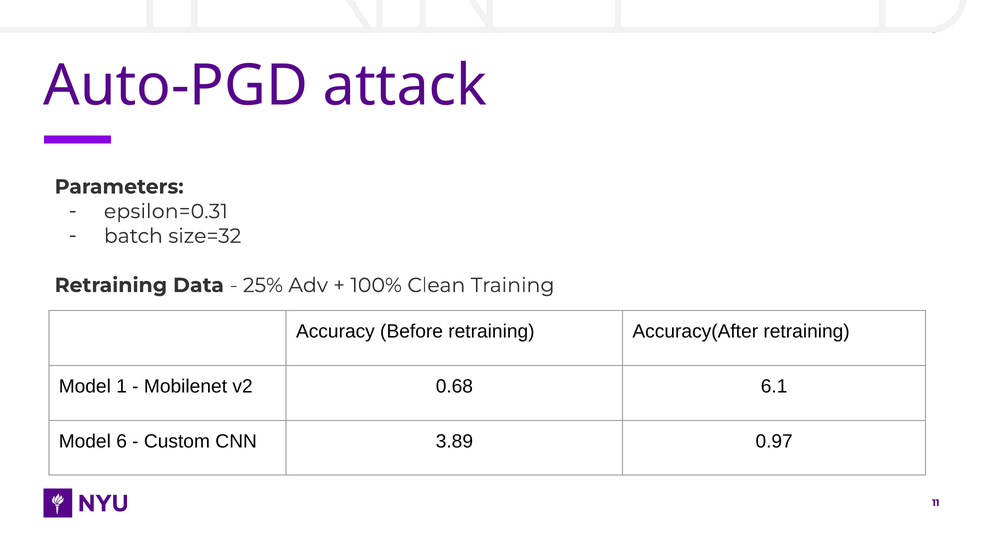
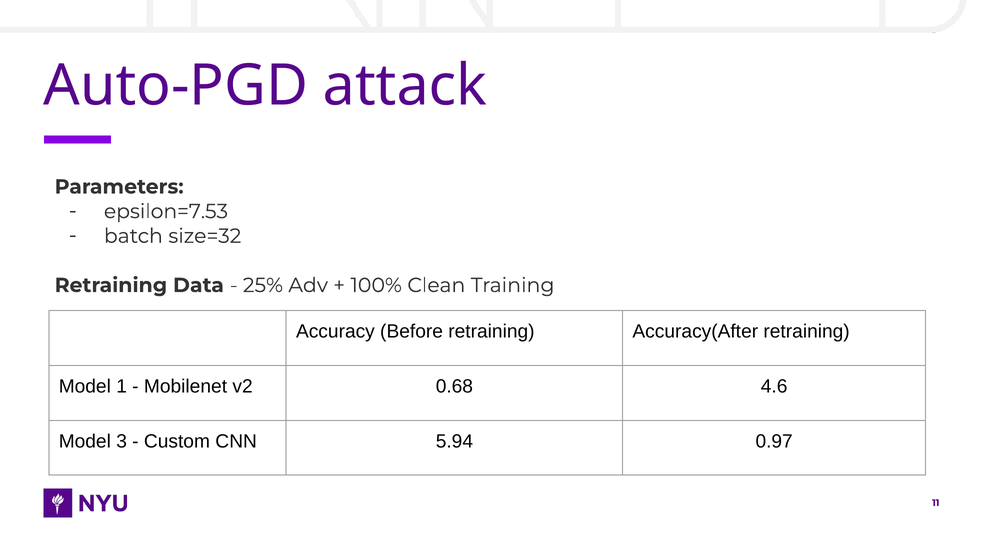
epsilon=0.31: epsilon=0.31 -> epsilon=7.53 (166, 211)
6.1: 6.1 -> 4.6 (774, 386)
6: 6 -> 3 (122, 441)
3.89: 3.89 -> 5.94 (454, 441)
